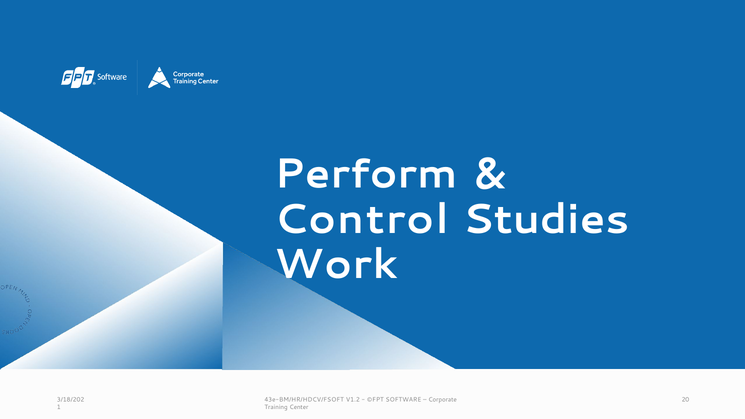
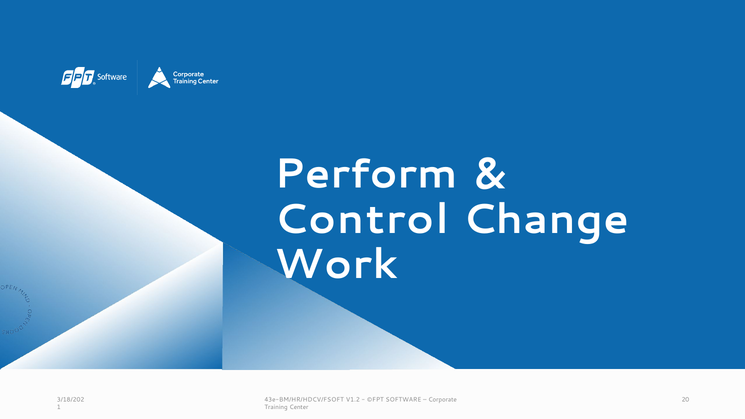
Studies: Studies -> Change (546, 219)
